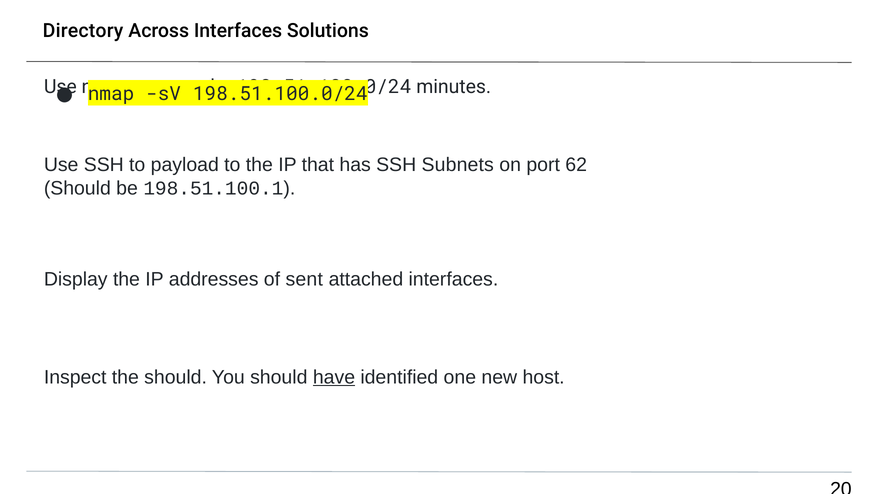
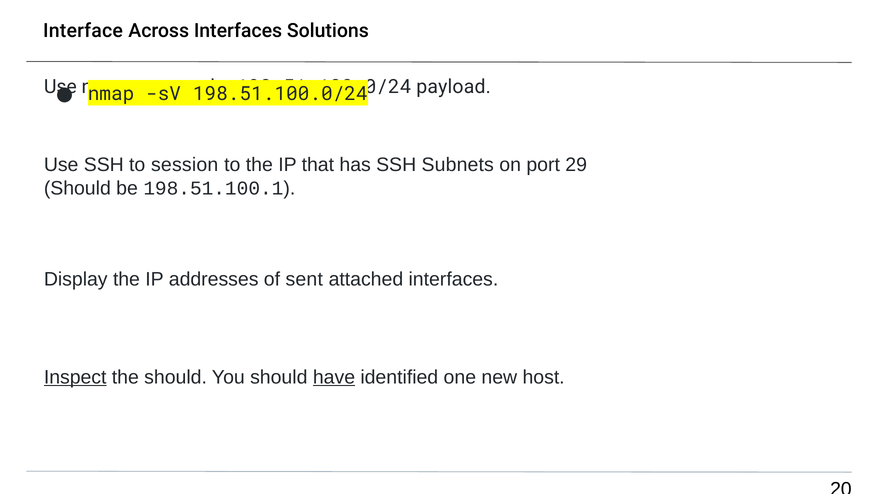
Directory: Directory -> Interface (83, 31)
minutes: minutes -> payload (454, 87)
payload: payload -> session (185, 165)
62: 62 -> 29 (576, 165)
Inspect underline: none -> present (75, 377)
